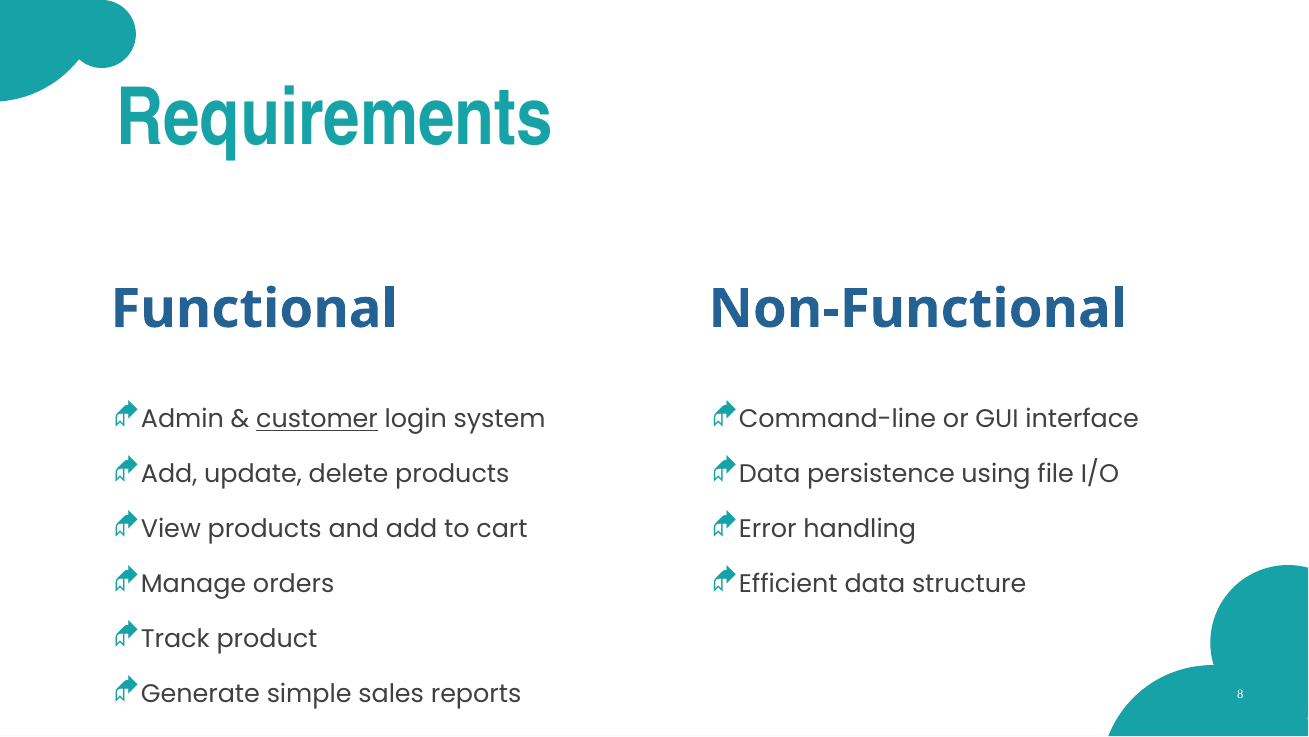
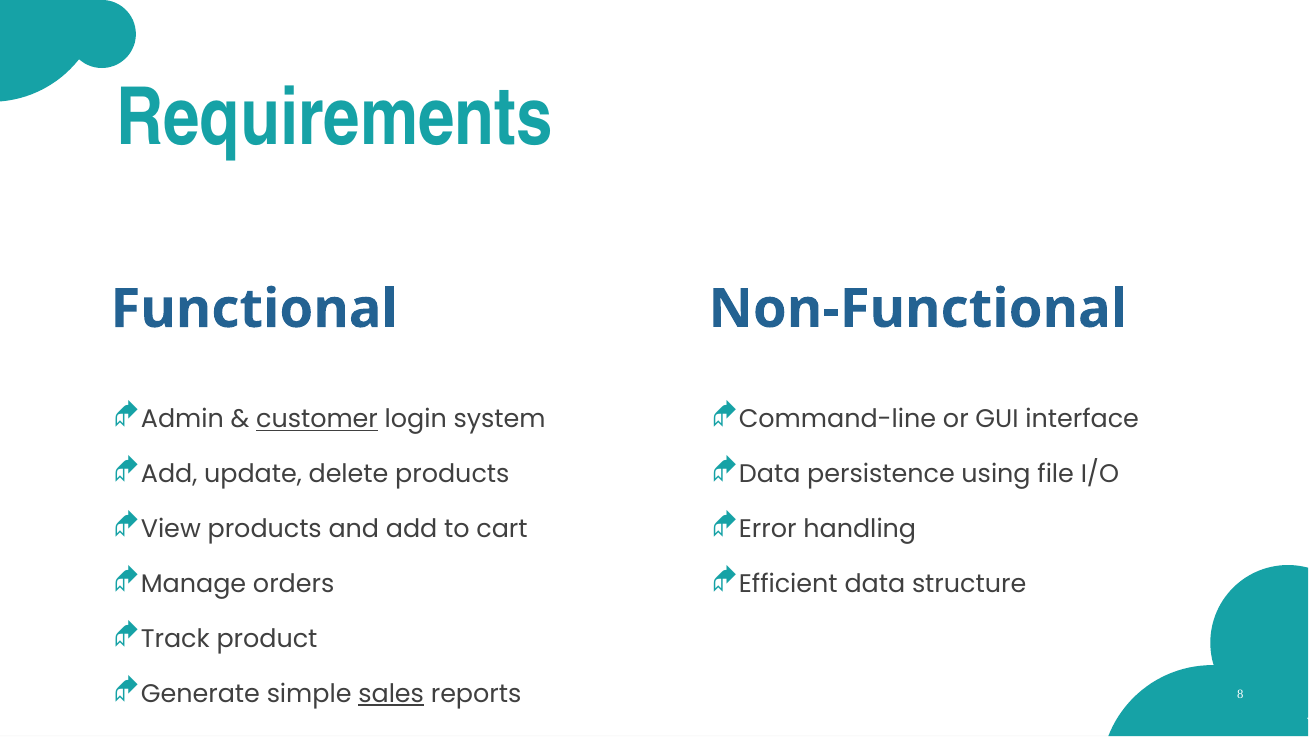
sales underline: none -> present (391, 694)
